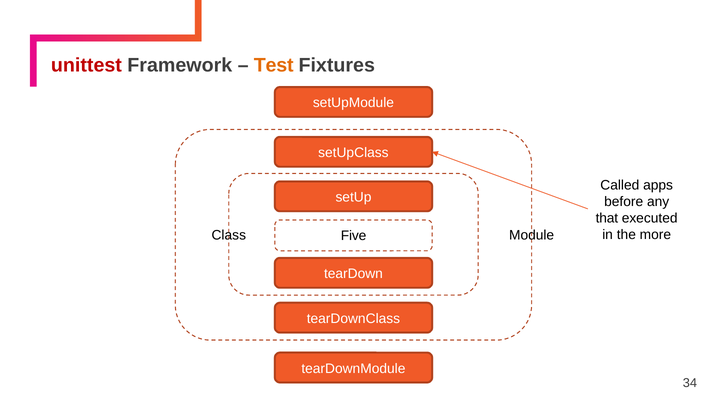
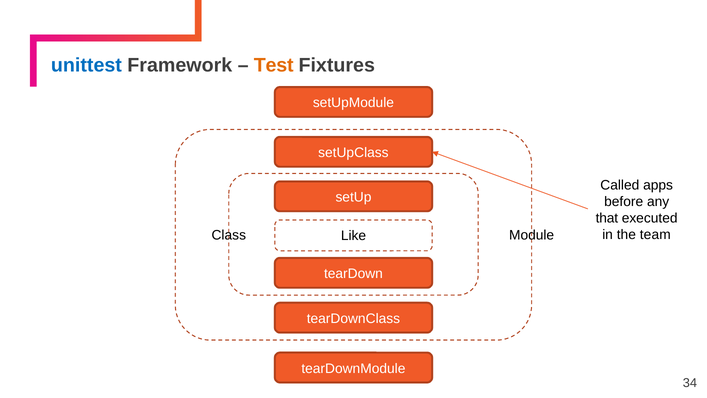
unittest colour: red -> blue (86, 65)
more: more -> team (655, 234)
Five: Five -> Like (353, 236)
